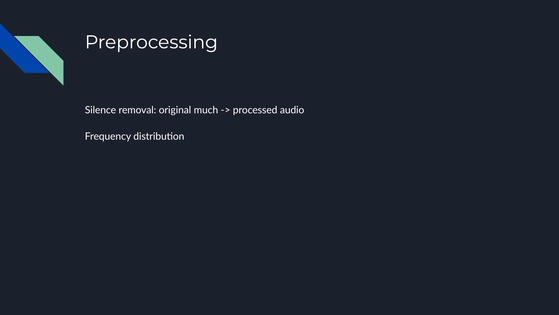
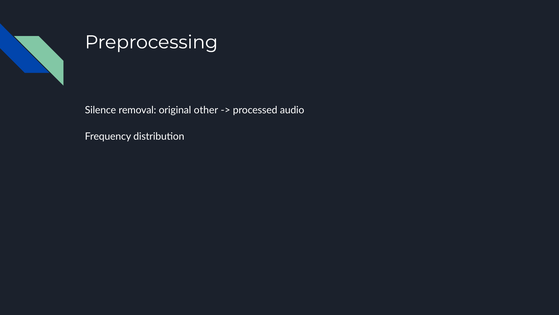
much: much -> other (206, 110)
